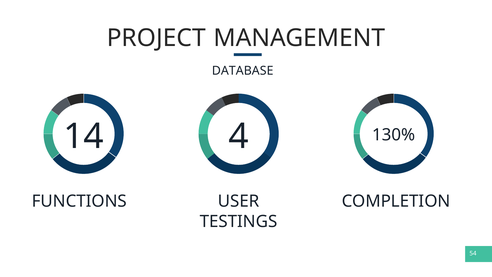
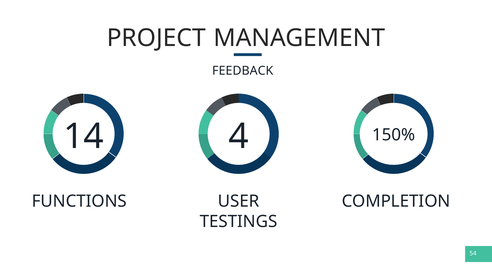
DATABASE: DATABASE -> FEEDBACK (243, 71)
130%: 130% -> 150% (394, 135)
